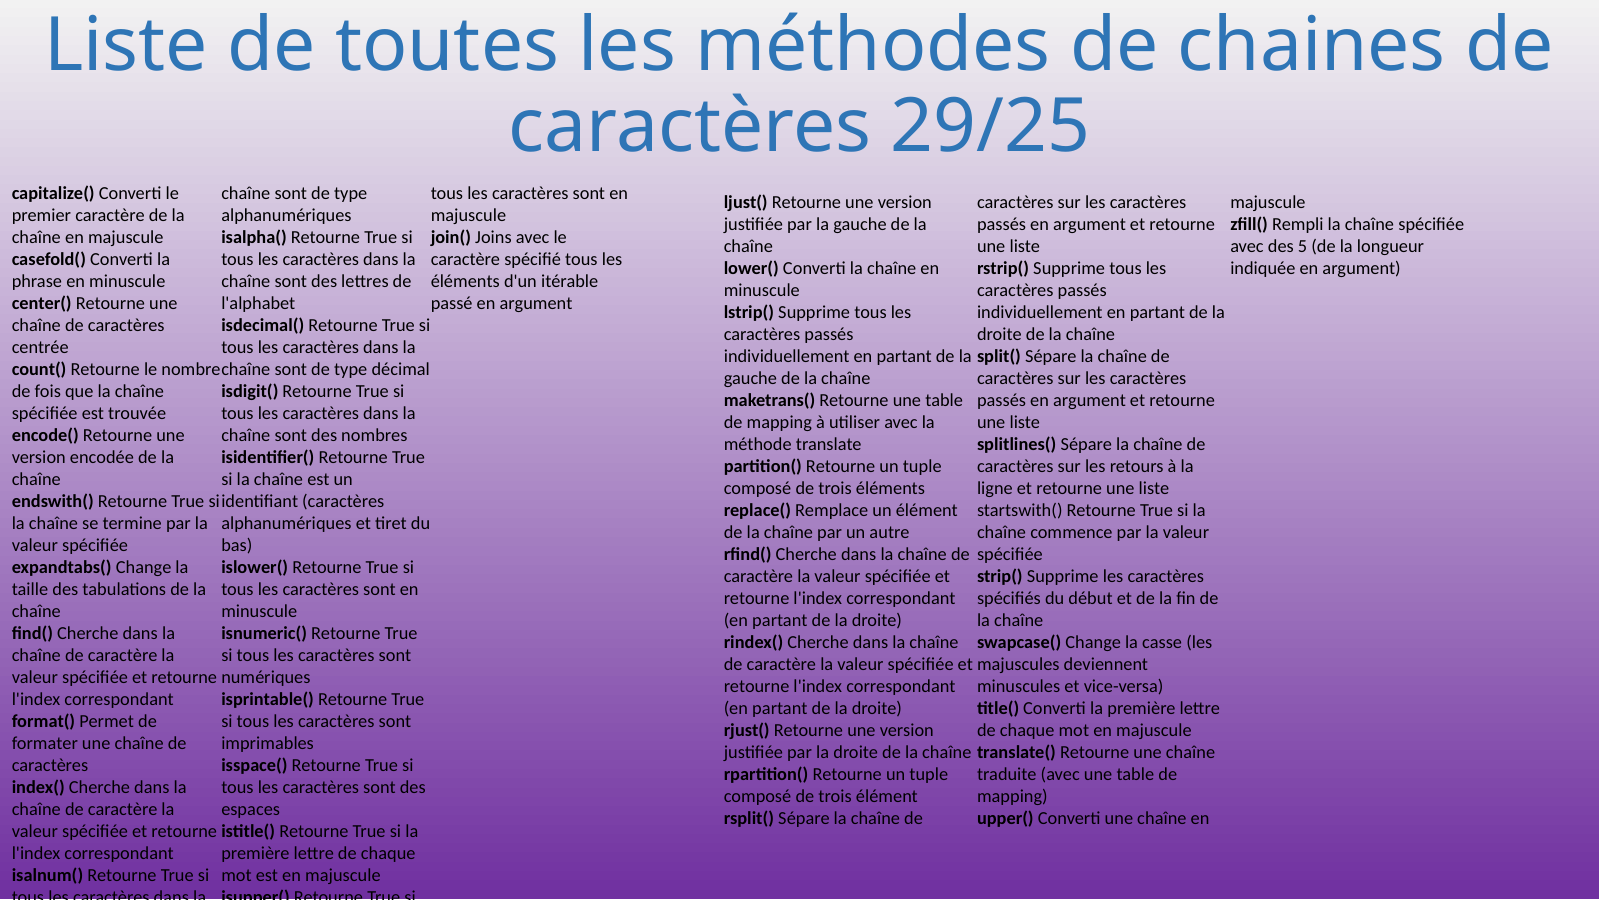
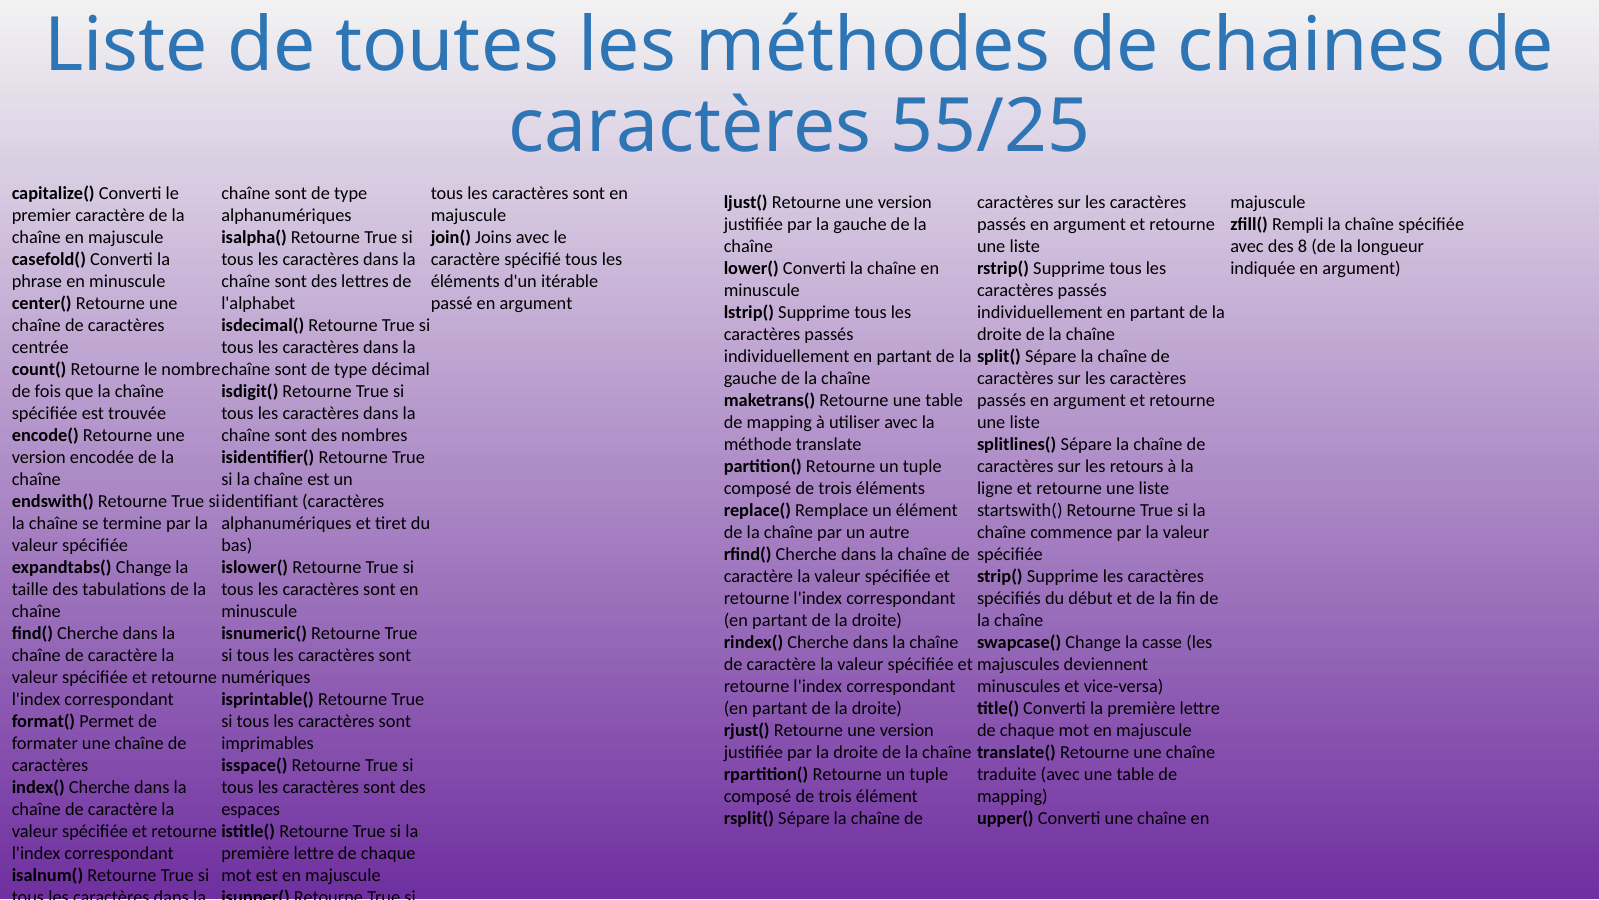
29/25: 29/25 -> 55/25 (990, 127)
5: 5 -> 8 (1303, 246)
